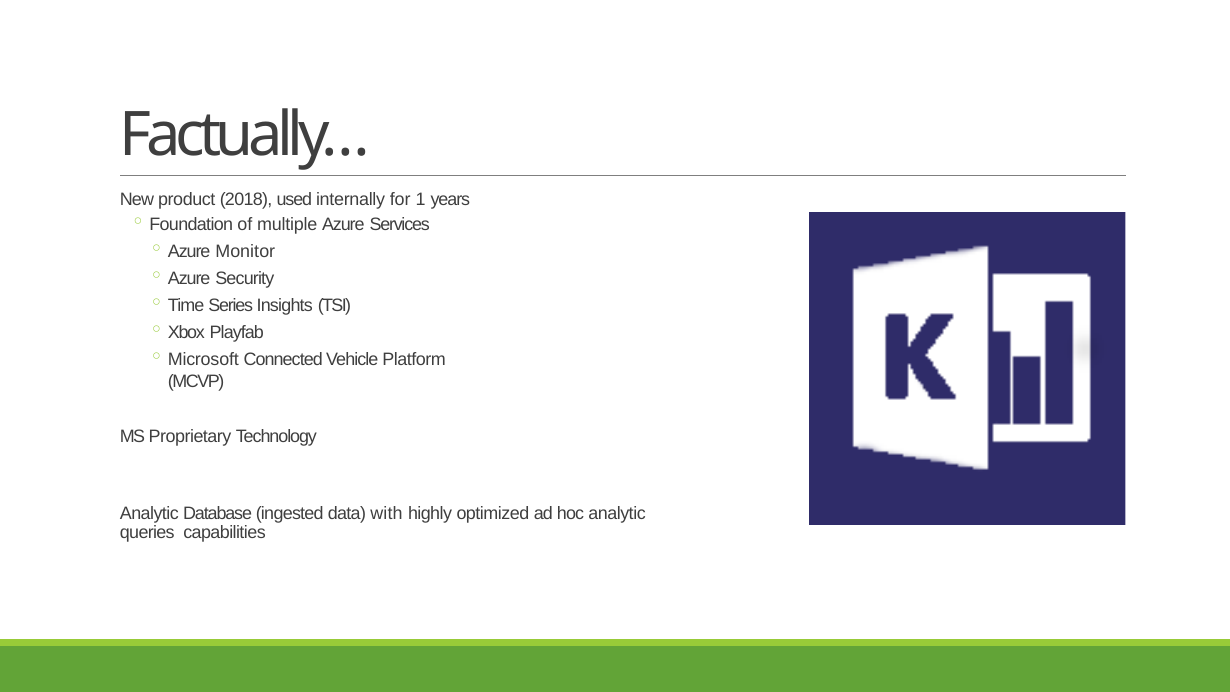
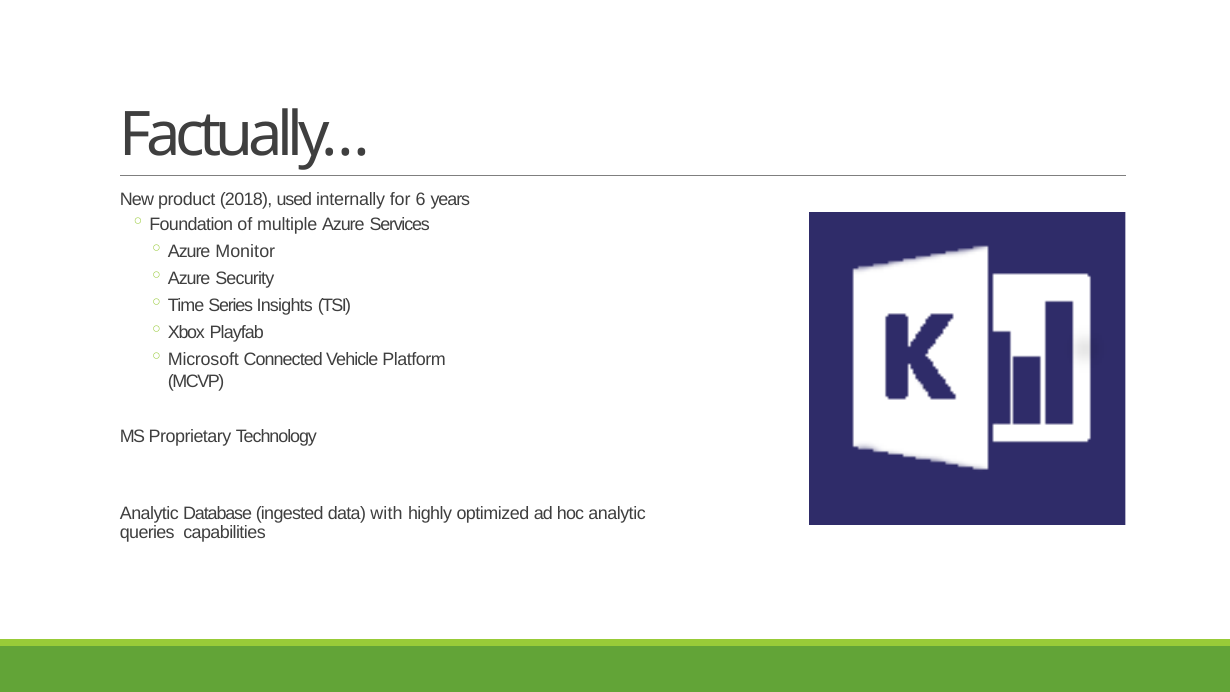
1: 1 -> 6 (421, 200)
